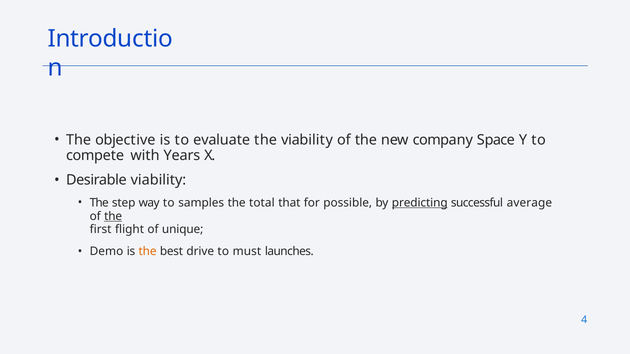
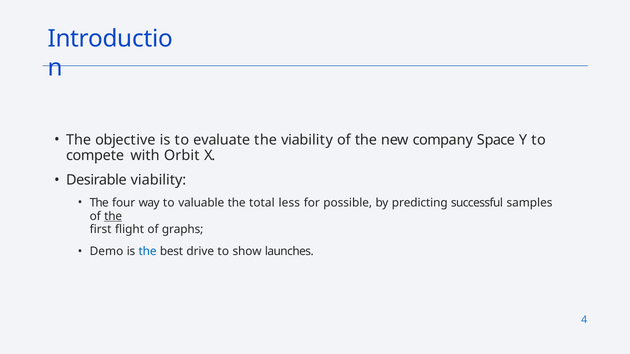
Years: Years -> Orbit (182, 156)
step: step -> four (124, 203)
samples: samples -> valuable (201, 203)
that: that -> less (289, 203)
predicting underline: present -> none (420, 203)
average: average -> samples (529, 203)
unique: unique -> graphs (183, 230)
the colour: orange -> blue (148, 252)
must: must -> show (247, 252)
